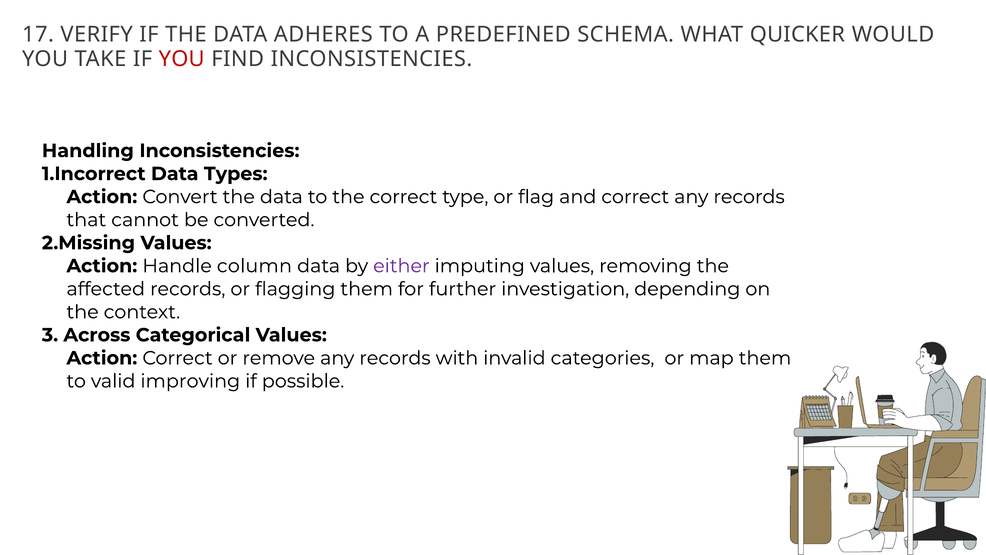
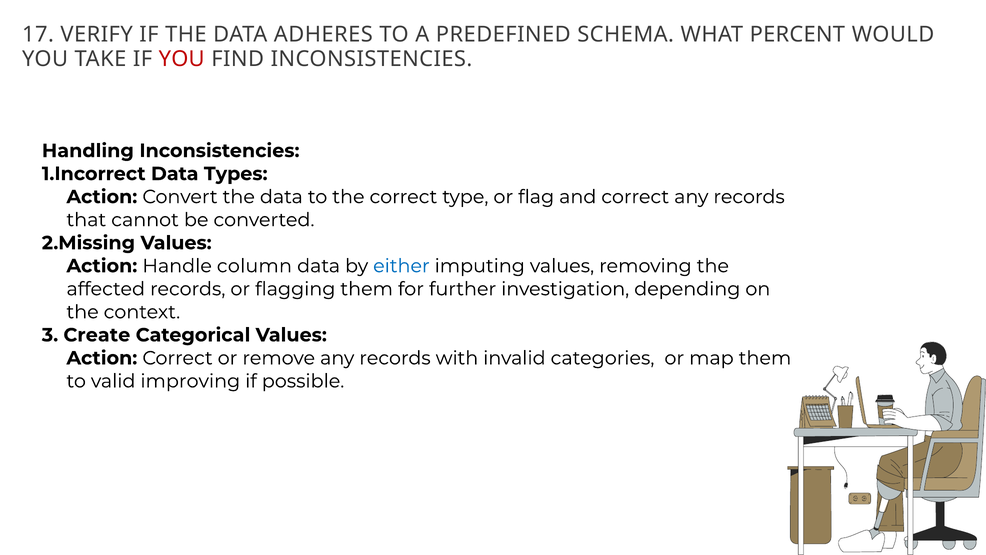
QUICKER: QUICKER -> PERCENT (797, 34)
either colour: purple -> blue (401, 266)
Across: Across -> Create (97, 335)
